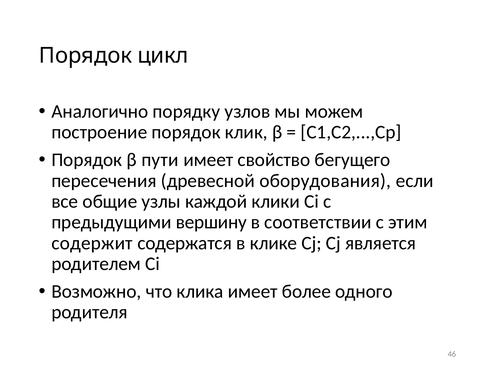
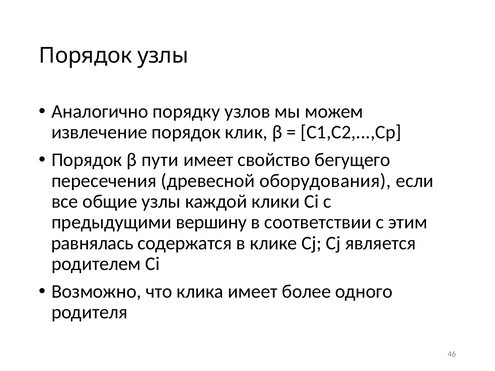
Порядок цикл: цикл -> узлы (163, 55)
построение: построение -> извлечение (99, 132)
содержит: содержит -> равнялась (92, 243)
